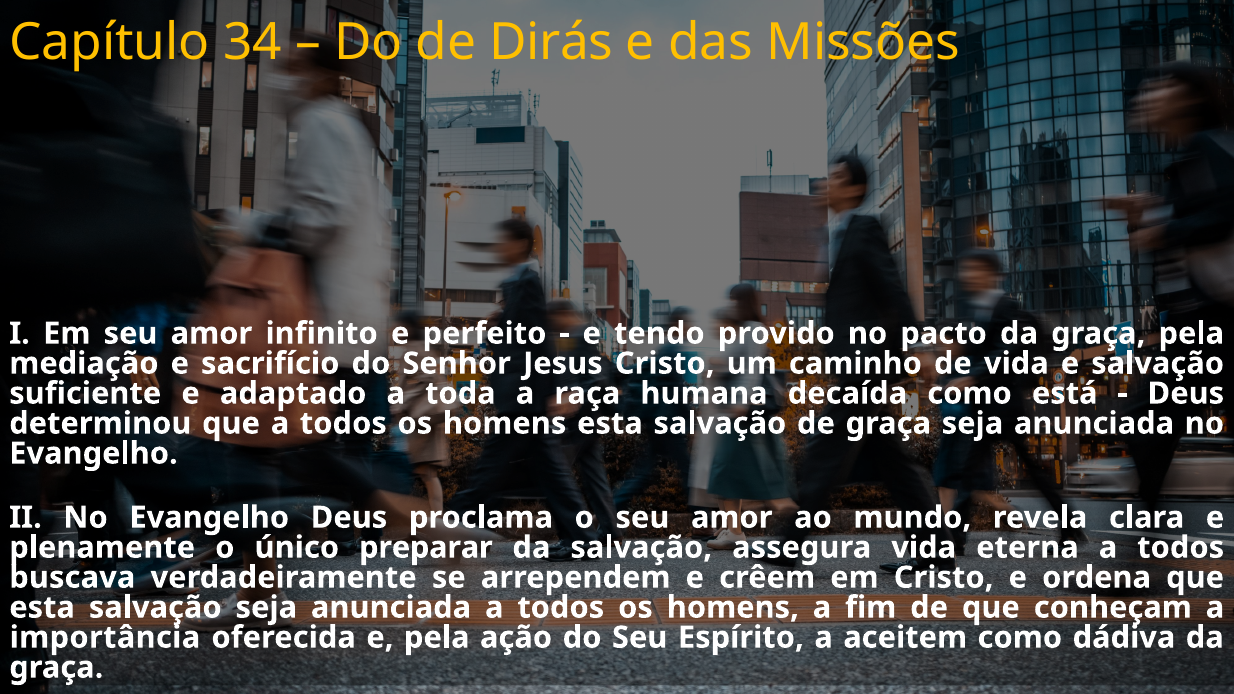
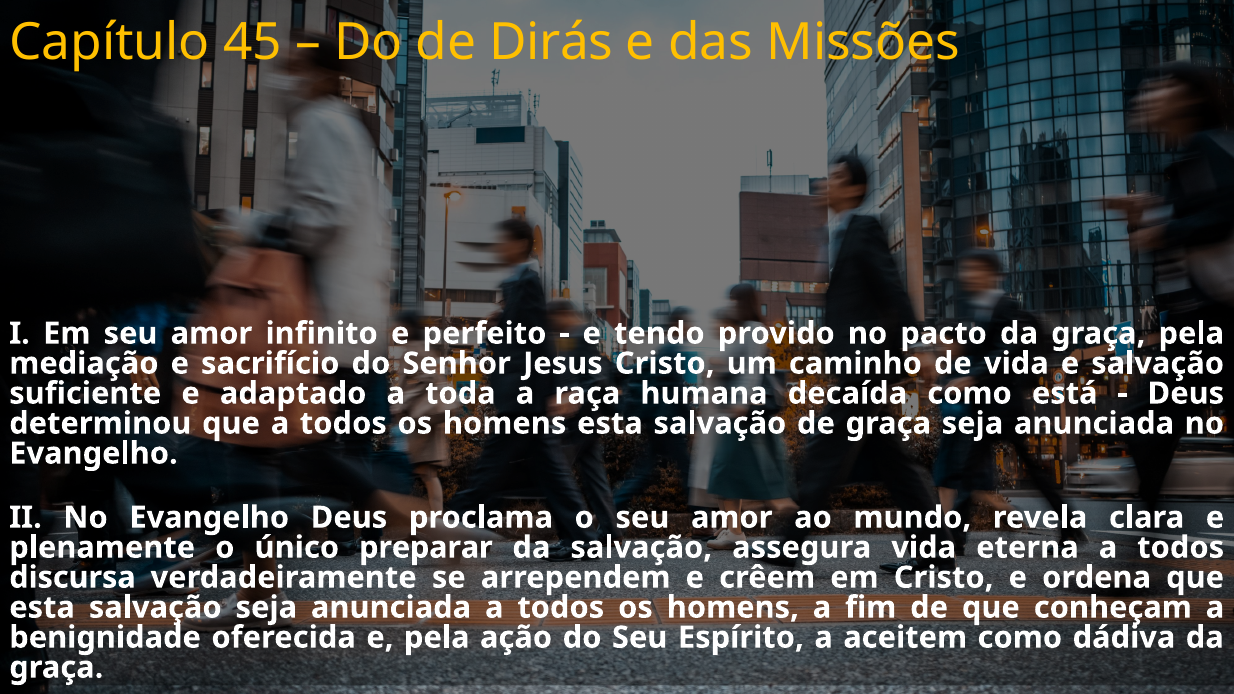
34: 34 -> 45 (252, 43)
buscava: buscava -> discursa (72, 578)
importância: importância -> benignidade (105, 638)
